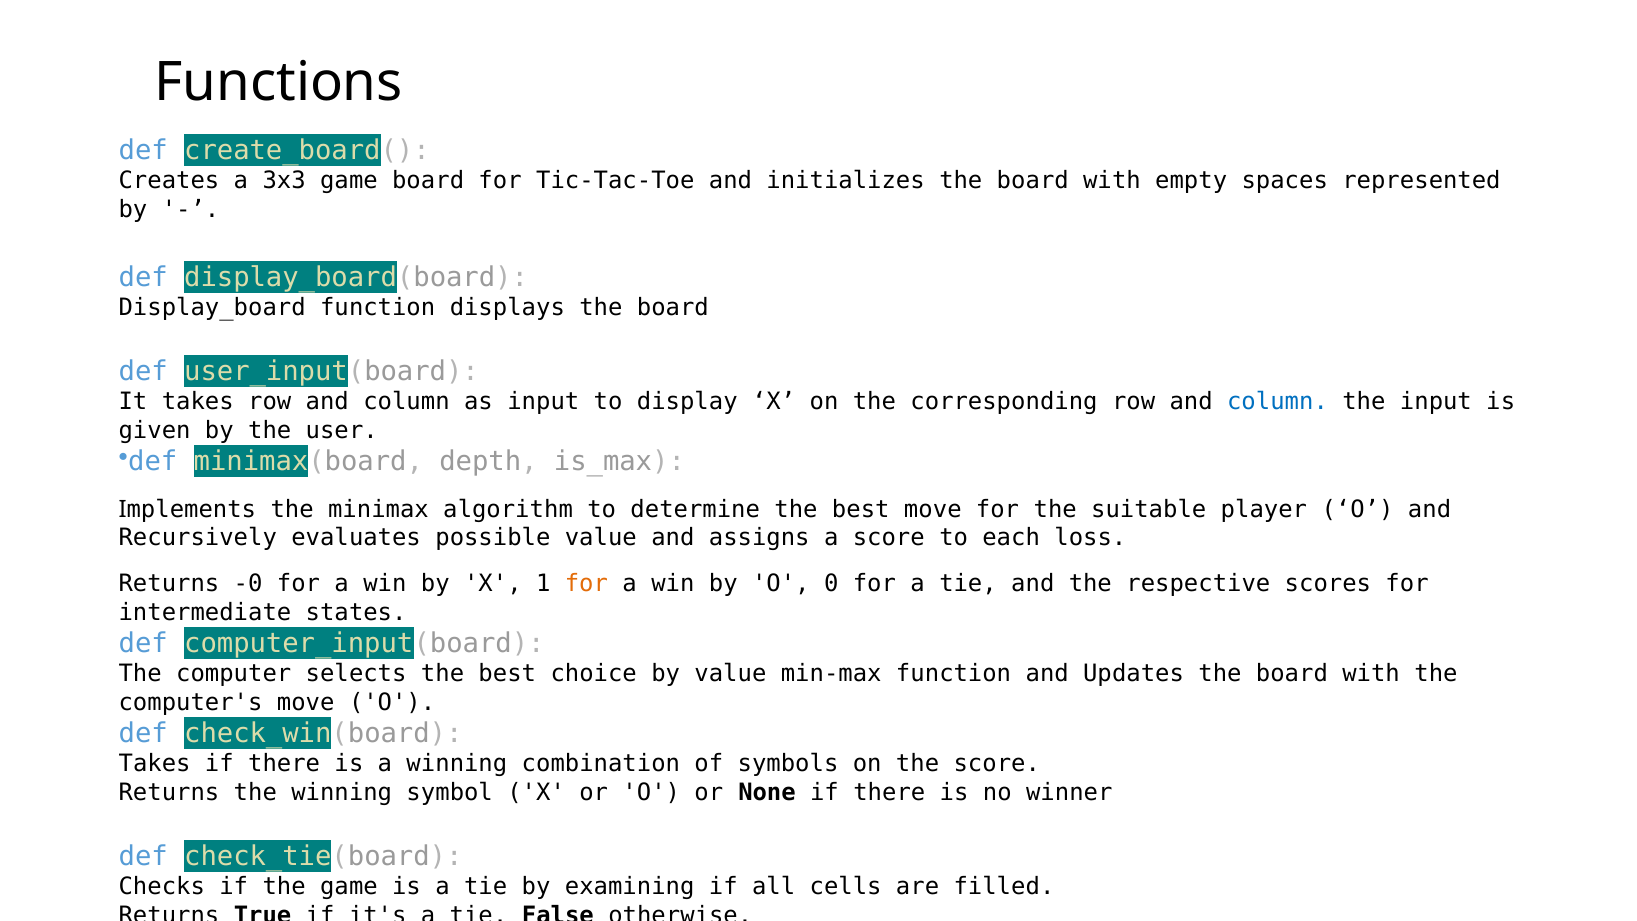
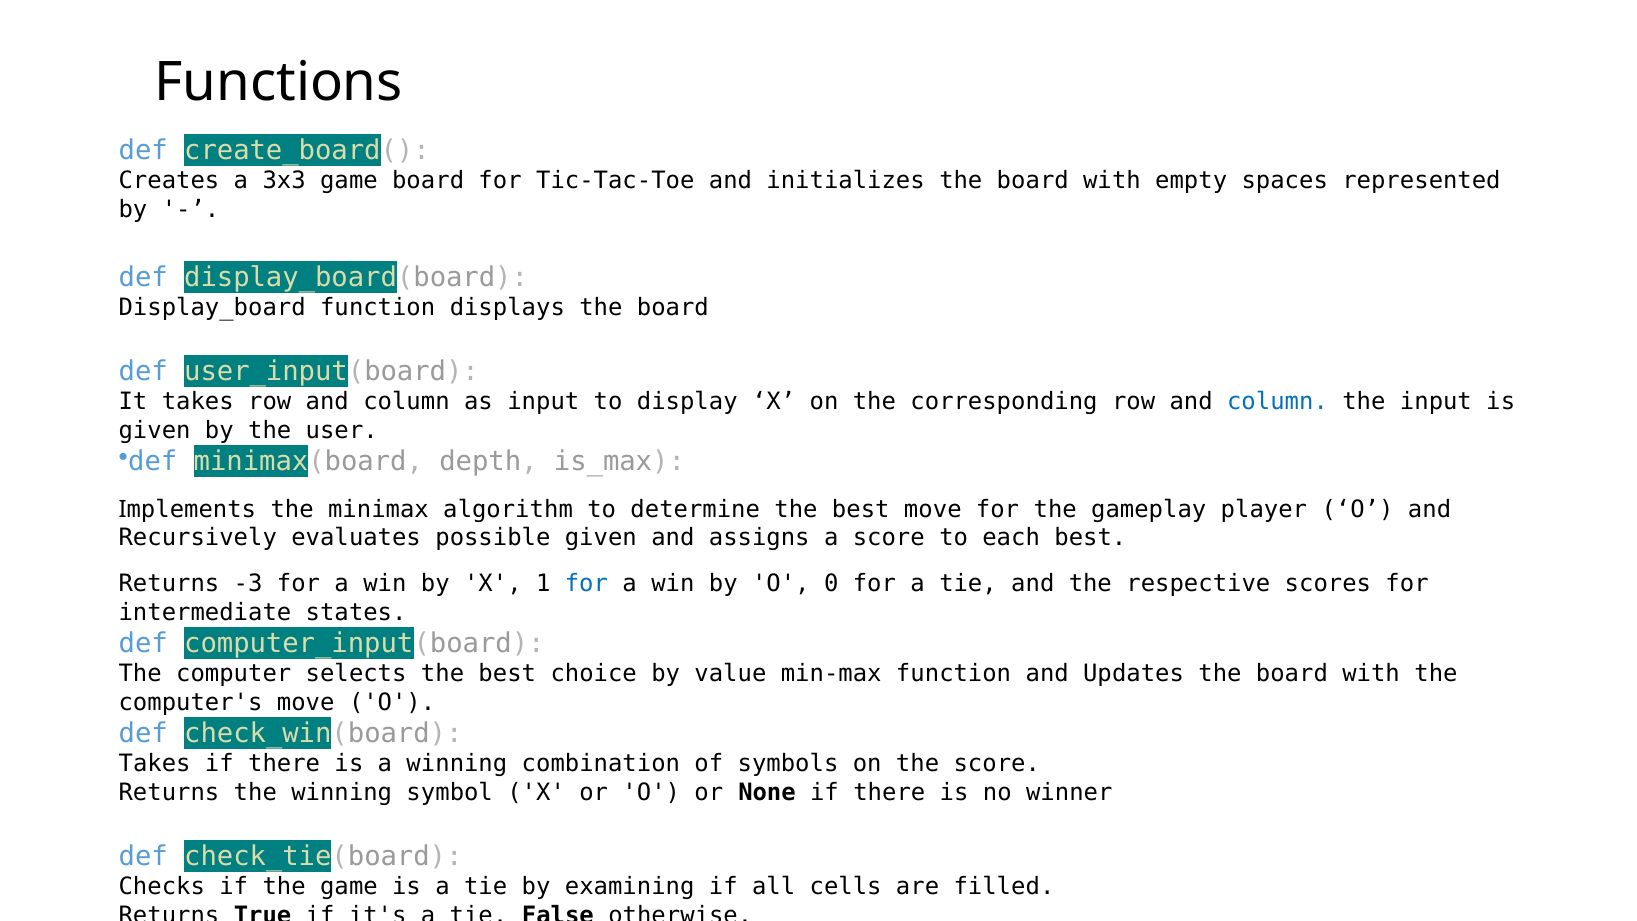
suitable: suitable -> gameplay (1149, 509)
possible value: value -> given (601, 538)
each loss: loss -> best (1090, 538)
-0: -0 -> -3 (248, 584)
for colour: orange -> blue (586, 584)
